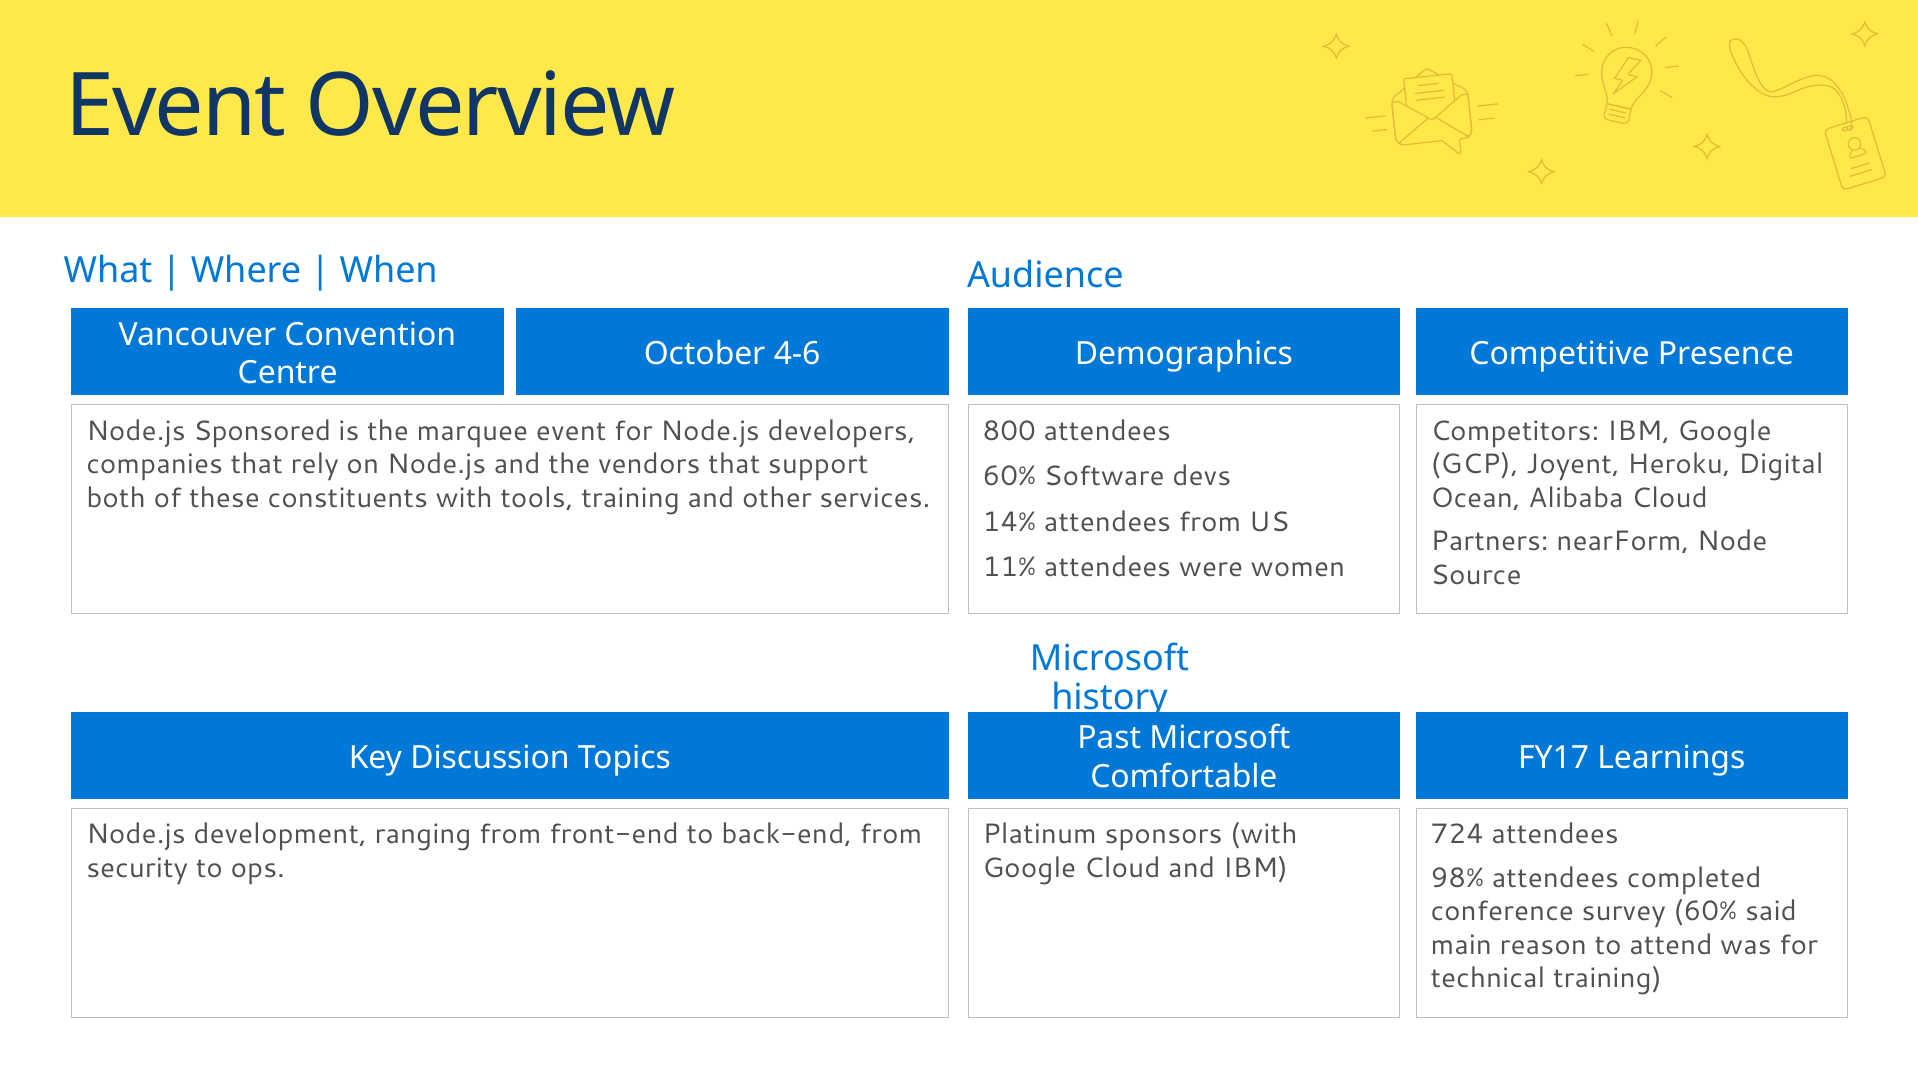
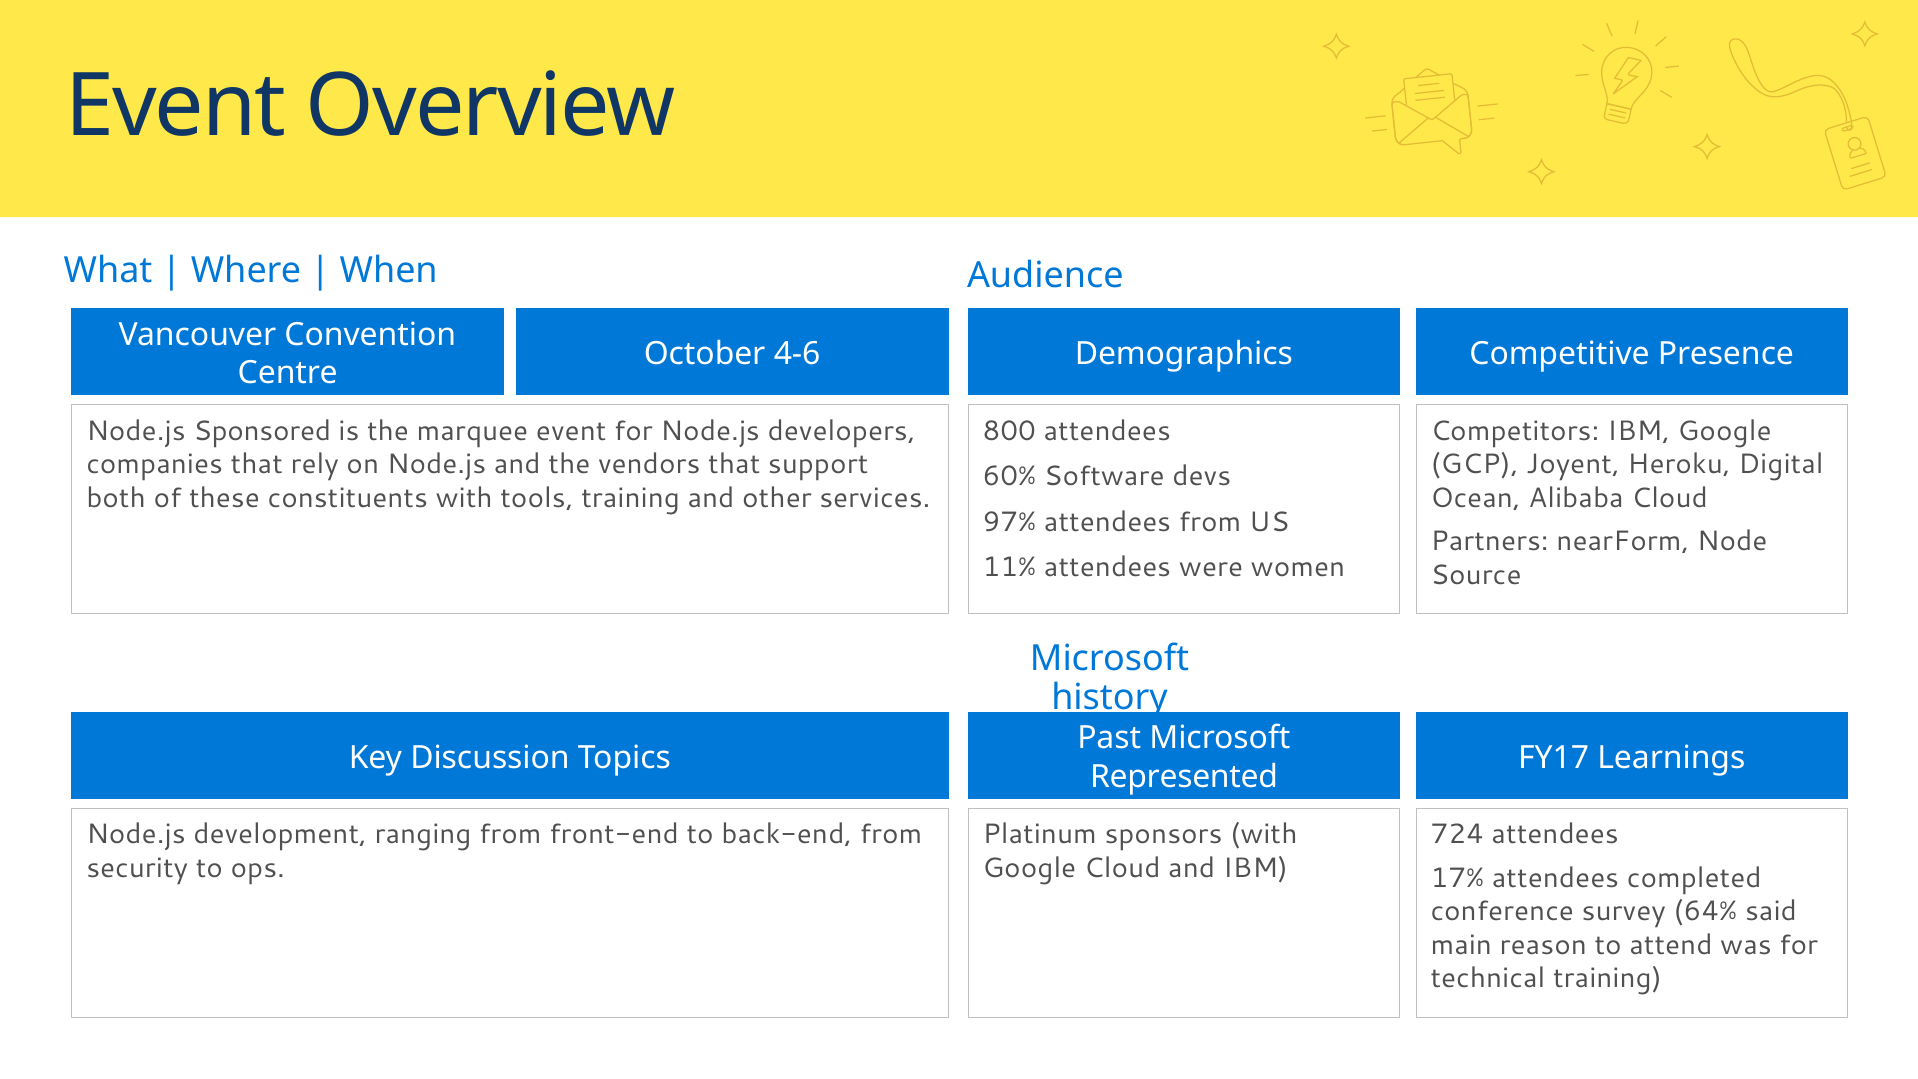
14%: 14% -> 97% (1009, 522)
Comfortable: Comfortable -> Represented (1184, 777)
98%: 98% -> 17% (1457, 878)
survey 60%: 60% -> 64% (1705, 911)
